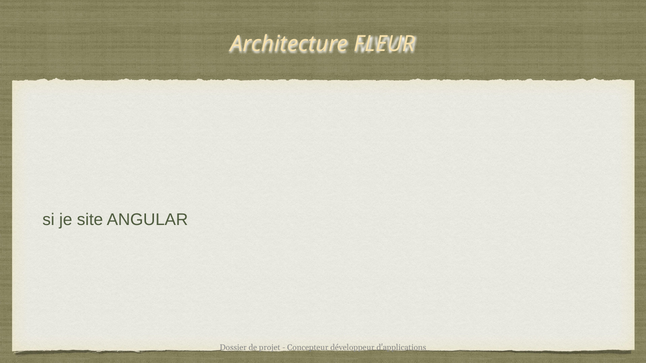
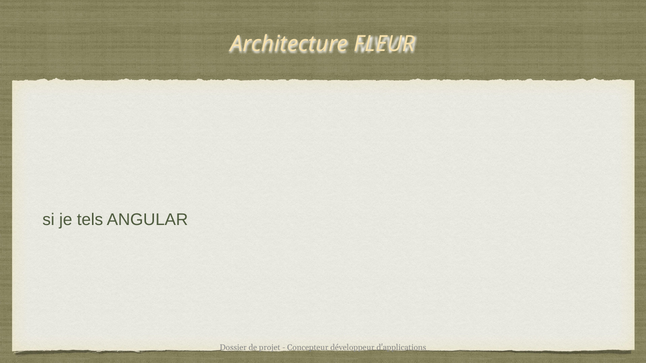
site: site -> tels (90, 220)
